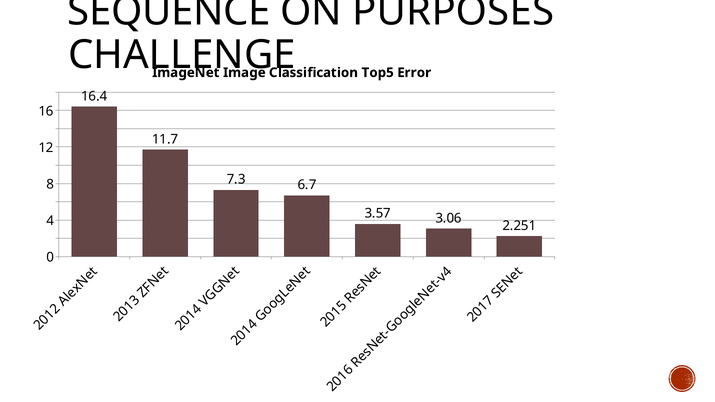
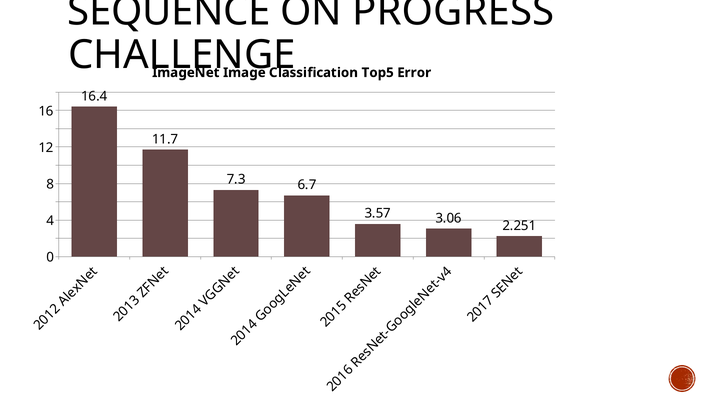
PURPOSES: PURPOSES -> PROGRESS (453, 12)
